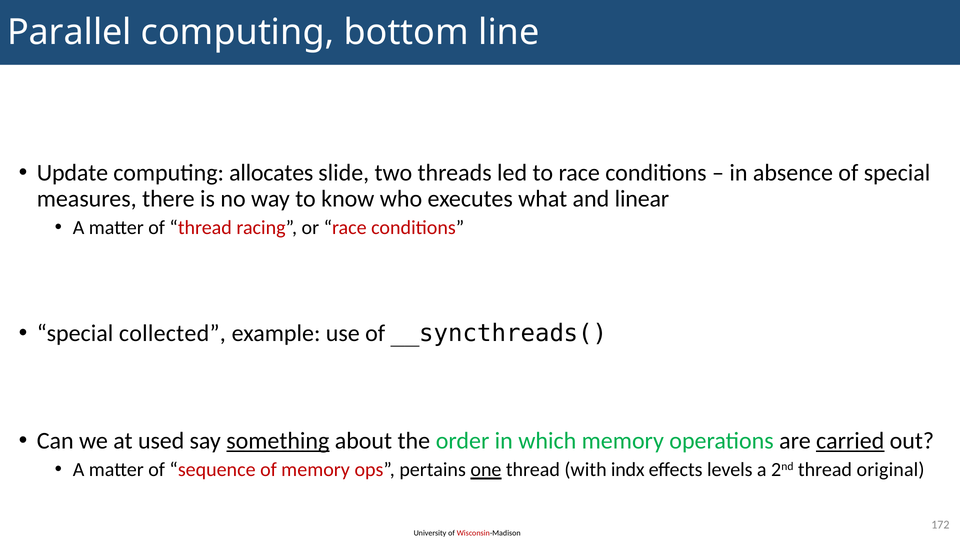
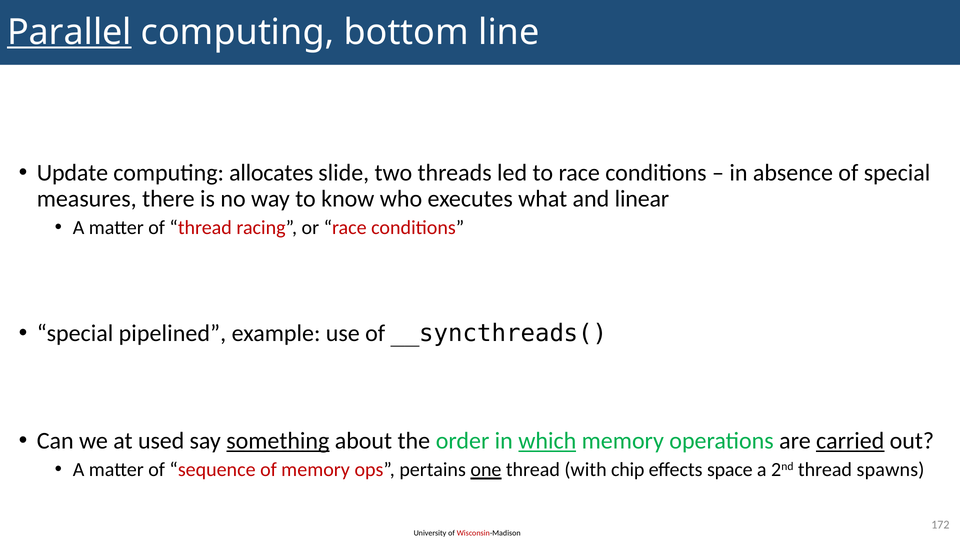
Parallel underline: none -> present (69, 32)
collected: collected -> pipelined (172, 333)
which underline: none -> present (547, 441)
indx: indx -> chip (628, 470)
levels: levels -> space (730, 470)
original: original -> spawns (891, 470)
